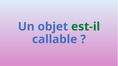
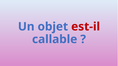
est-il colour: green -> red (86, 27)
